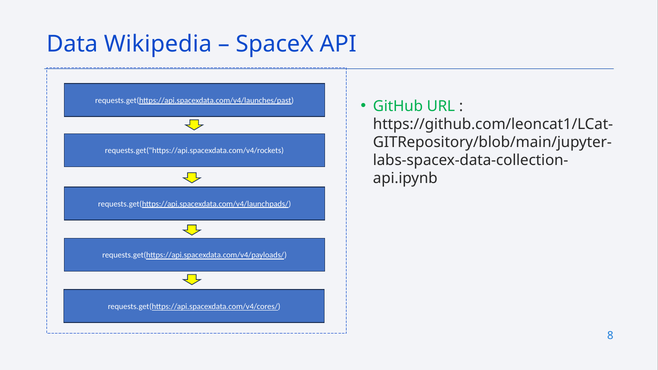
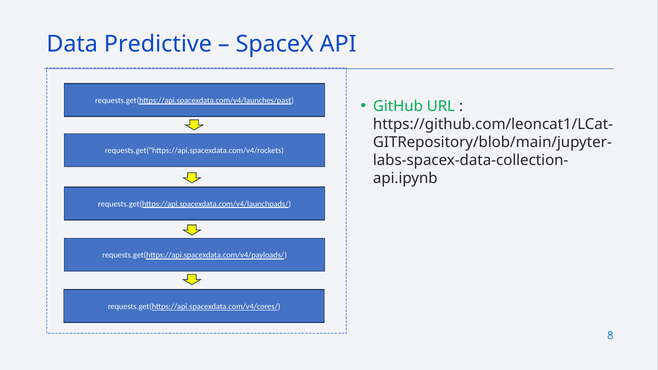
Wikipedia: Wikipedia -> Predictive (158, 44)
